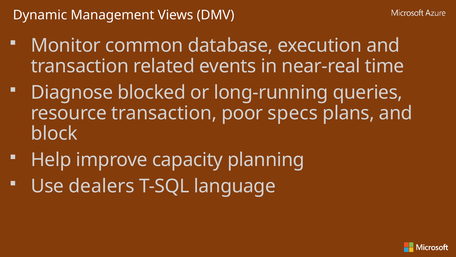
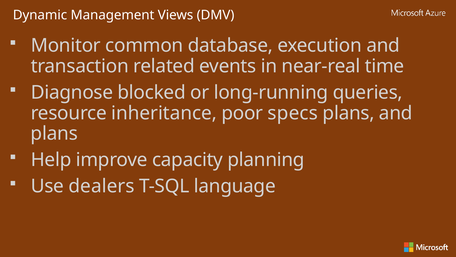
resource transaction: transaction -> inheritance (164, 113)
block: block -> plans (54, 133)
